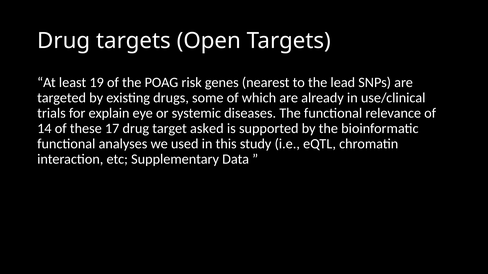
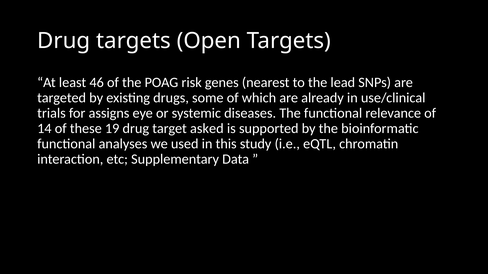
19: 19 -> 46 (97, 83)
explain: explain -> assigns (109, 113)
17: 17 -> 19 (112, 129)
